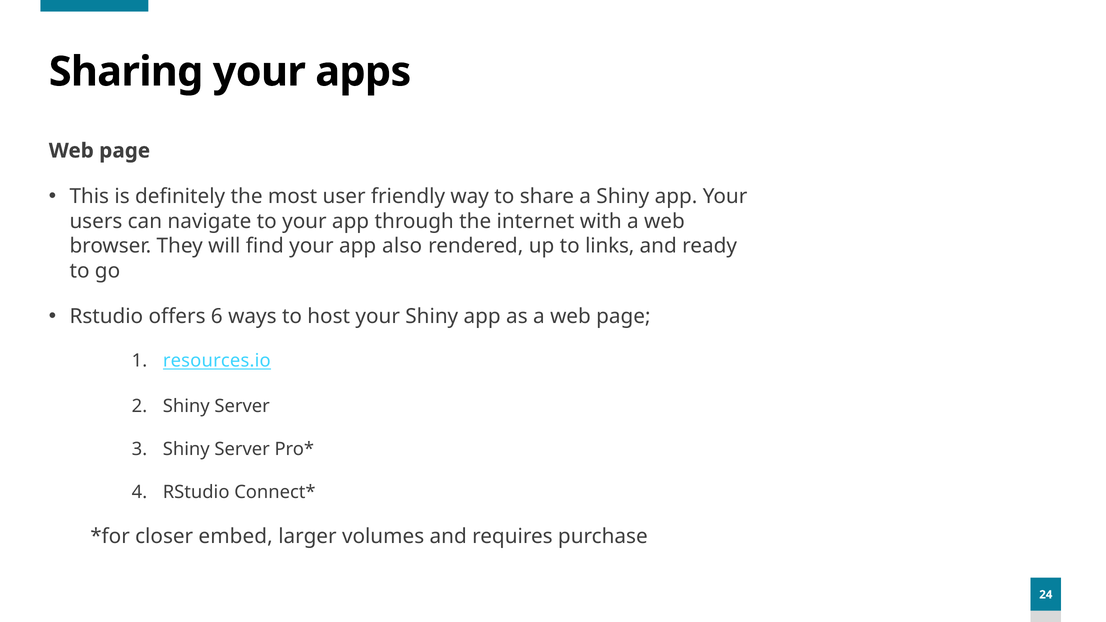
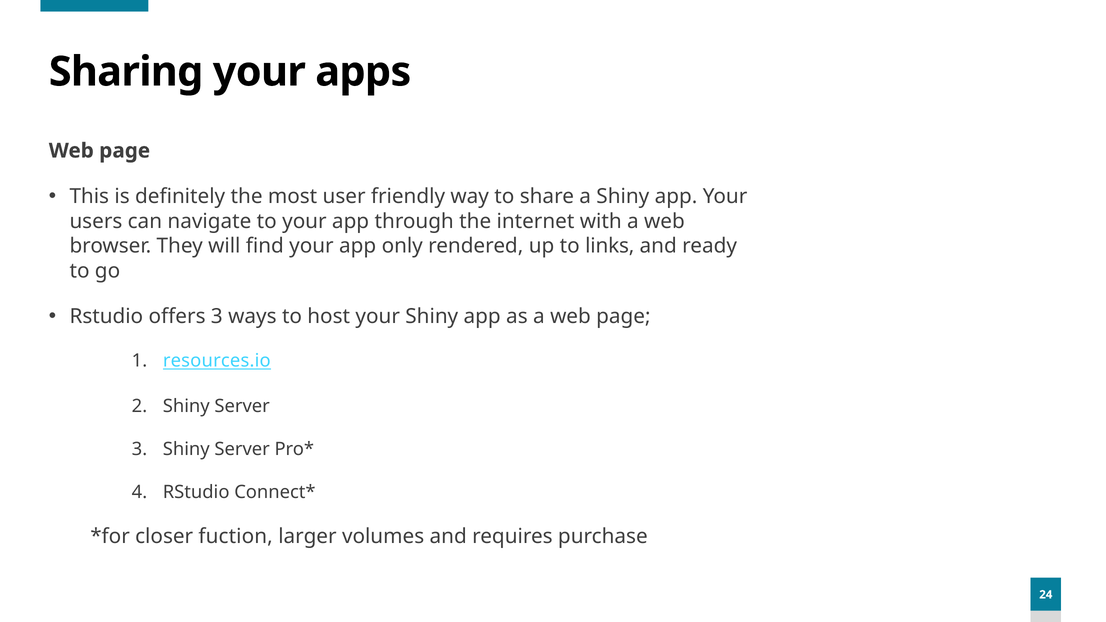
also: also -> only (402, 246)
offers 6: 6 -> 3 (217, 317)
embed: embed -> fuction (236, 537)
